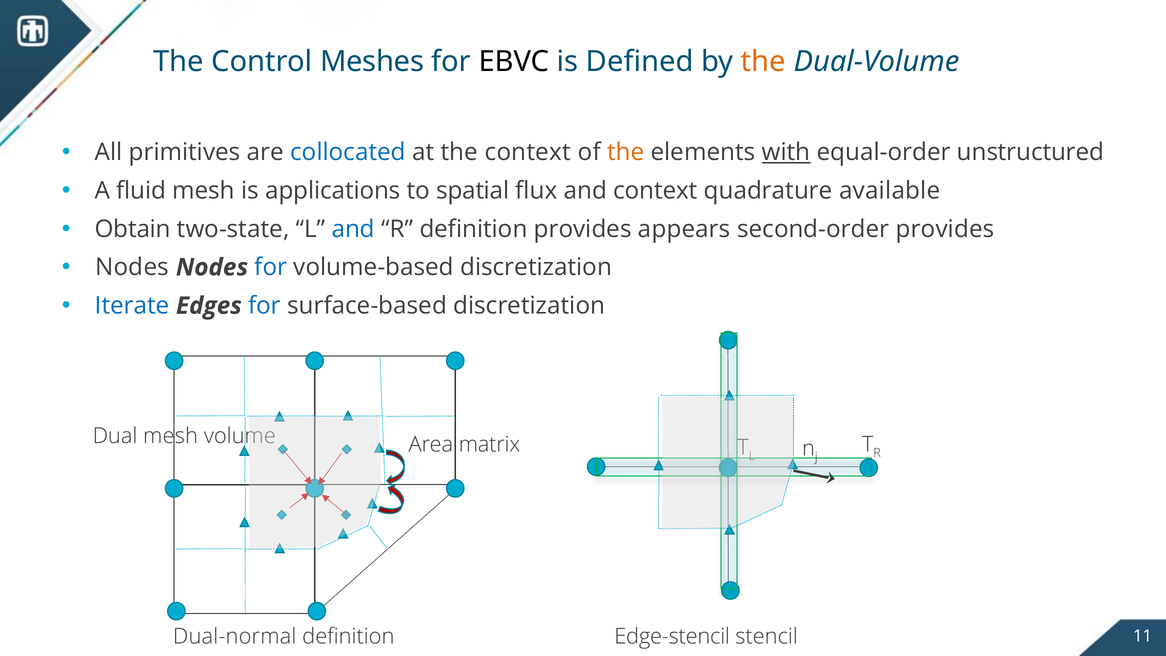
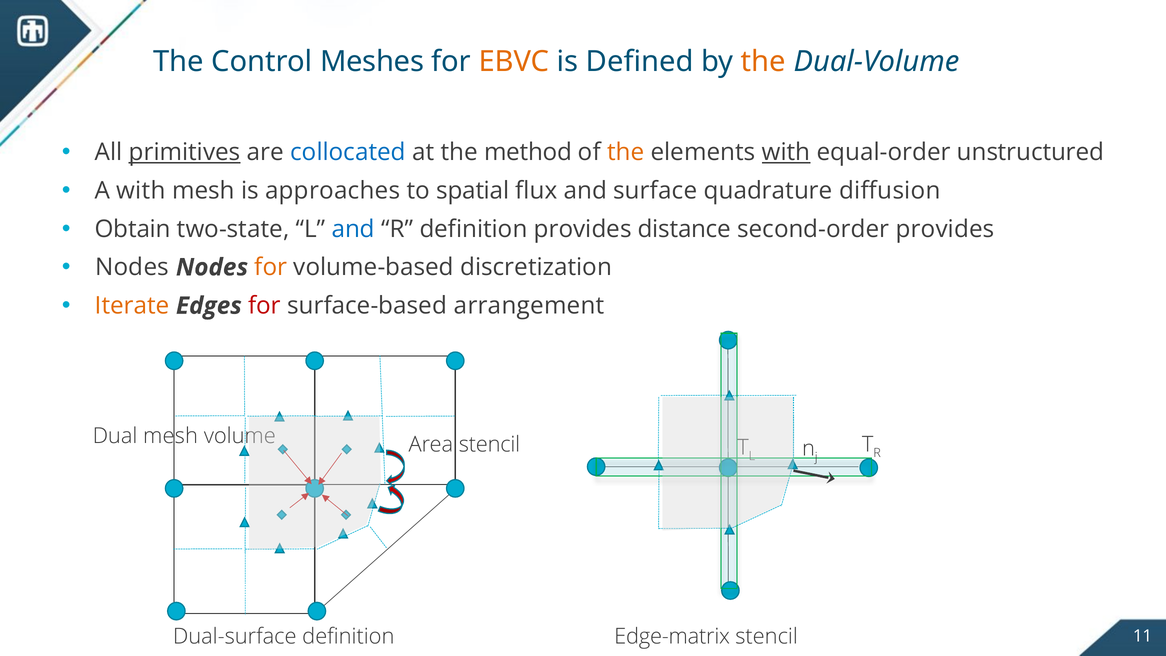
EBVC colour: black -> orange (514, 62)
primitives underline: none -> present (185, 152)
the context: context -> method (528, 152)
A fluid: fluid -> with (141, 191)
applications: applications -> approaches (333, 191)
and context: context -> surface (655, 191)
available: available -> diffusion (890, 191)
appears: appears -> distance (684, 229)
for colour: blue -> orange (271, 267)
Iterate colour: blue -> orange (132, 306)
for colour: blue -> red (264, 306)
surface-based discretization: discretization -> arrangement (529, 306)
Area matrix: matrix -> stencil (489, 444)
Dual-normal: Dual-normal -> Dual-surface (235, 637)
Edge-stencil: Edge-stencil -> Edge-matrix (672, 637)
